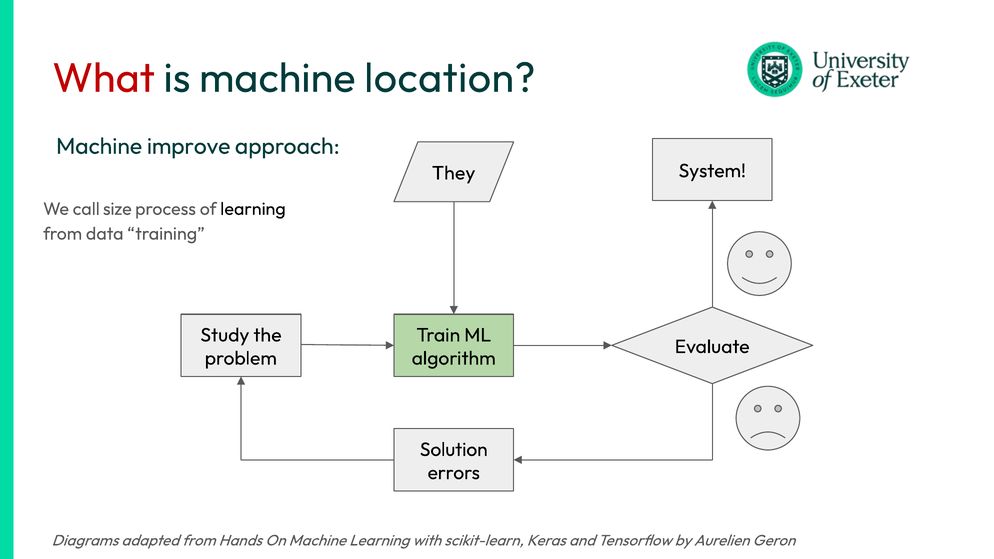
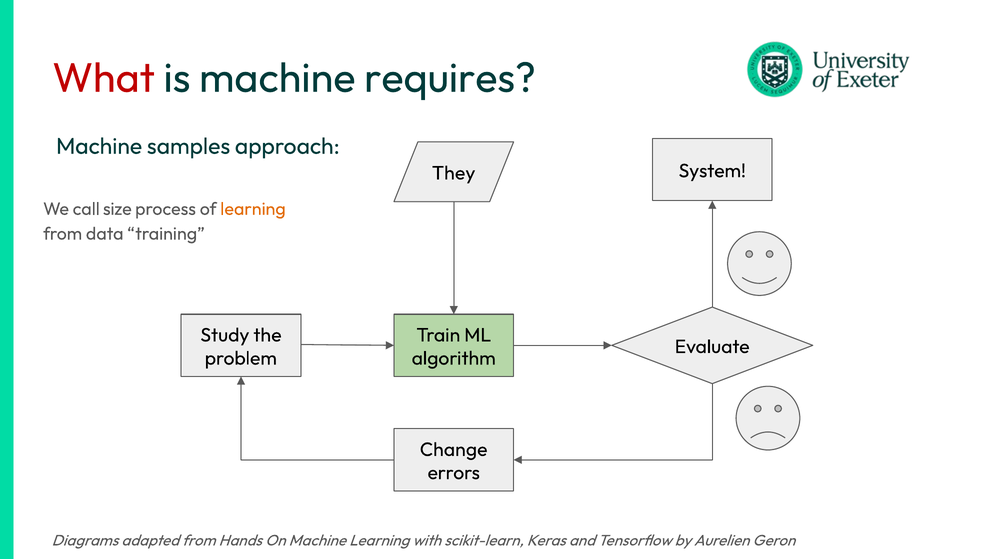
location: location -> requires (450, 78)
improve: improve -> samples (189, 146)
learning colour: black -> orange (253, 209)
Solution: Solution -> Change (454, 450)
